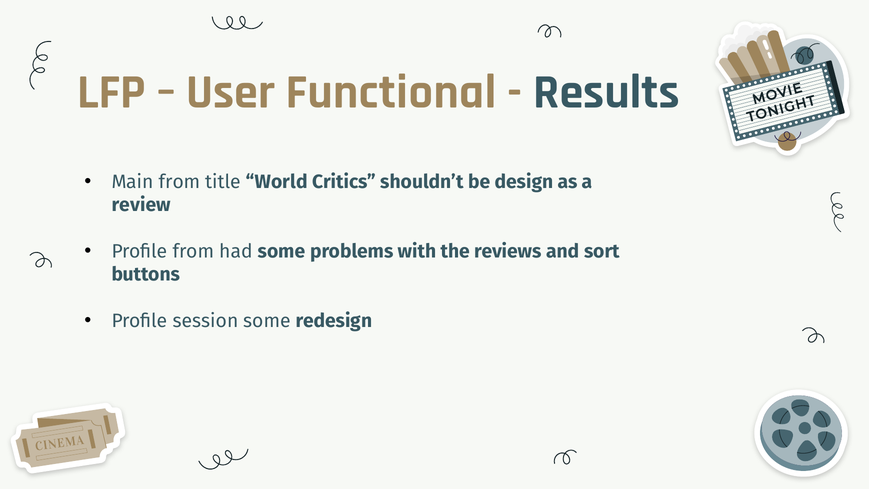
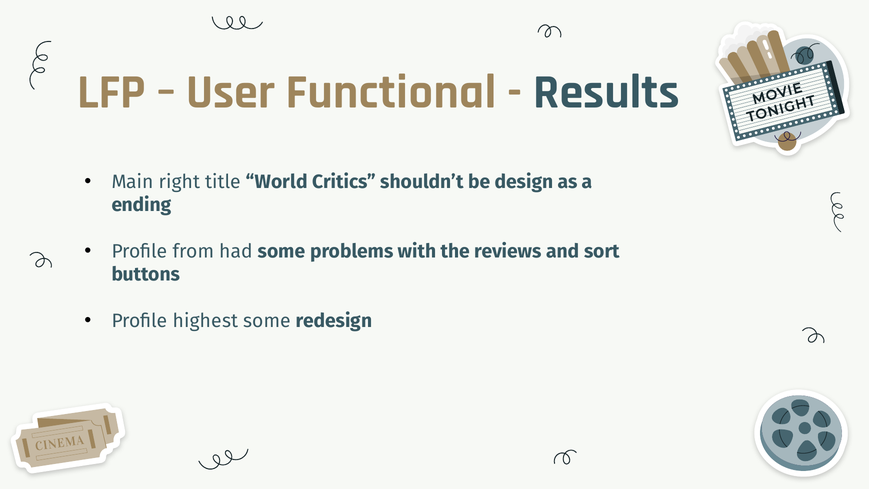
Main from: from -> right (180, 182)
review: review -> ending (141, 205)
session: session -> highest (205, 321)
